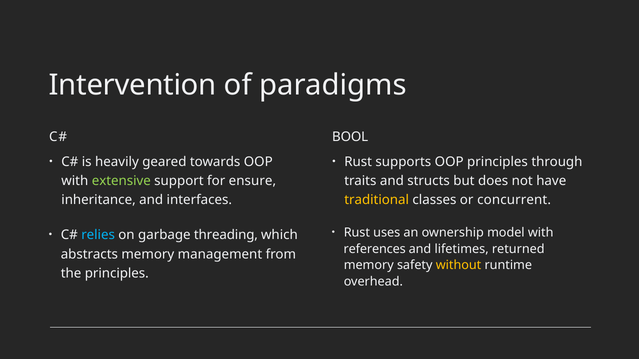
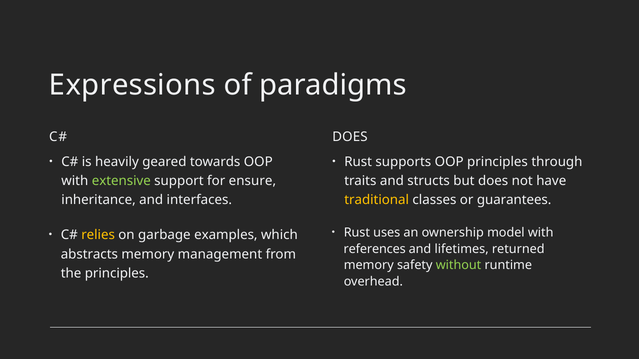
Intervention: Intervention -> Expressions (132, 85)
BOOL: BOOL -> DOES (350, 137)
concurrent: concurrent -> guarantees (514, 200)
relies colour: light blue -> yellow (98, 235)
threading: threading -> examples (226, 235)
without colour: yellow -> light green (459, 266)
